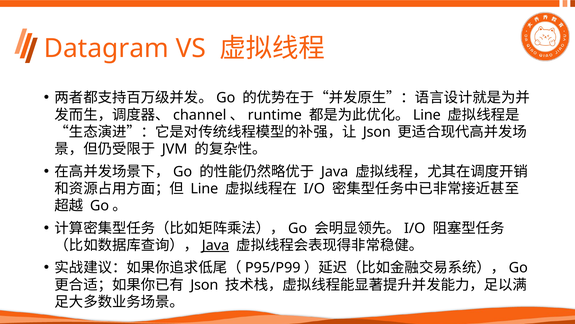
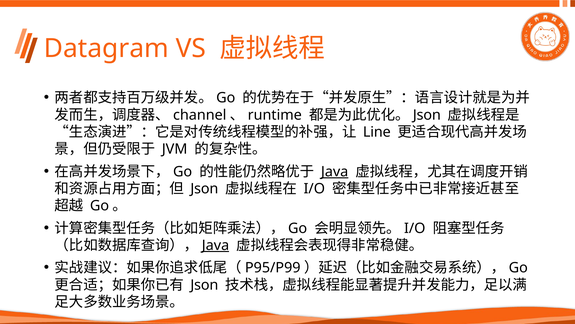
Line: Line -> Json (427, 115)
Json: Json -> Line (377, 132)
Java underline: none -> present (335, 171)
Line: Line -> Json (204, 188)
